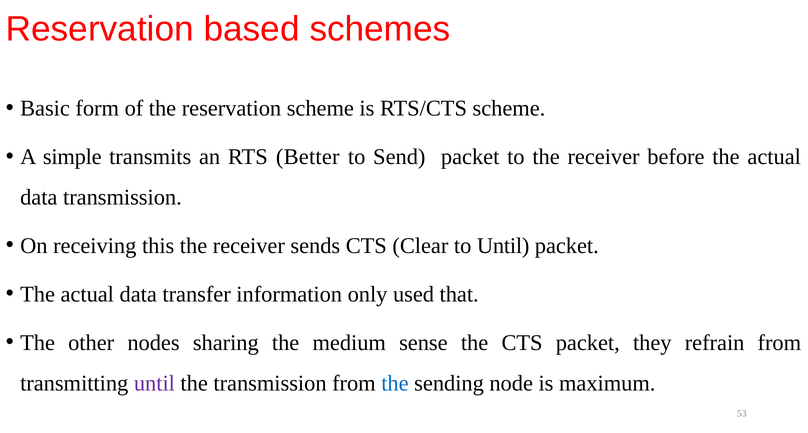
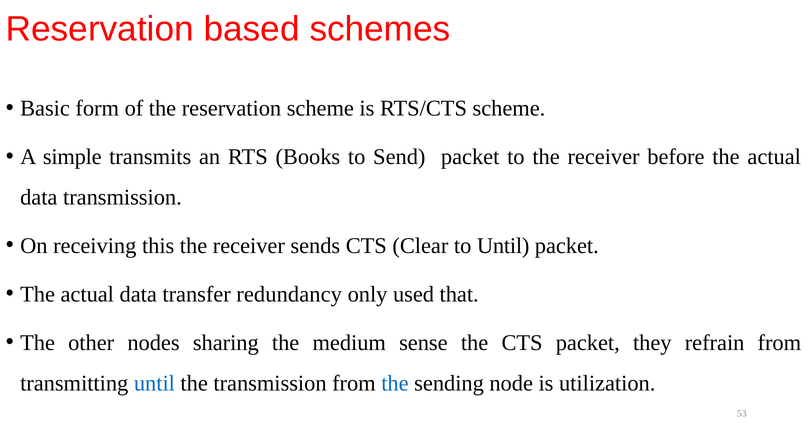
Better: Better -> Books (308, 157)
information: information -> redundancy (289, 294)
until colour: purple -> blue (154, 383)
maximum: maximum -> utilization (607, 383)
